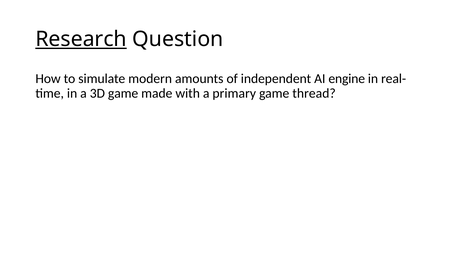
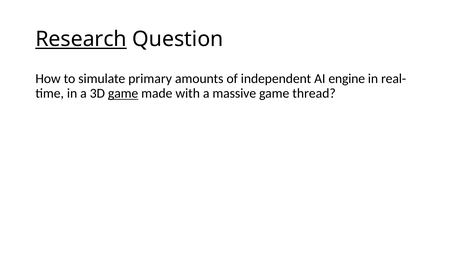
modern: modern -> primary (150, 79)
game underline: none -> present (123, 93)
primary: primary -> massive (234, 93)
